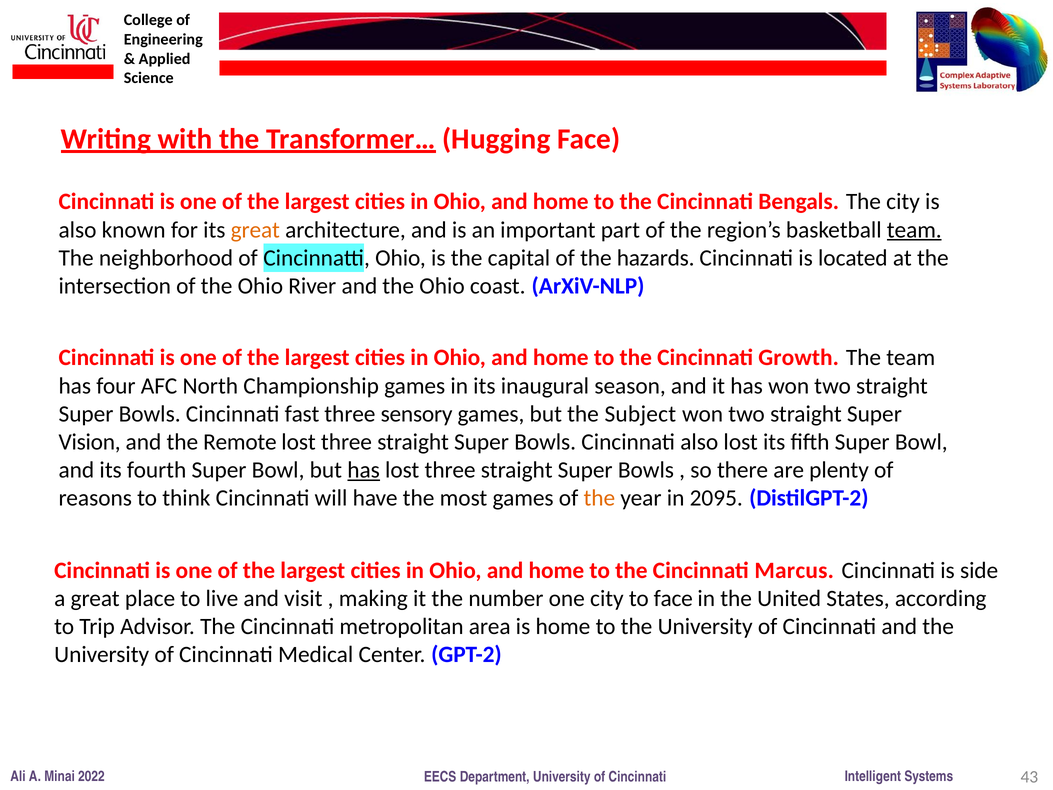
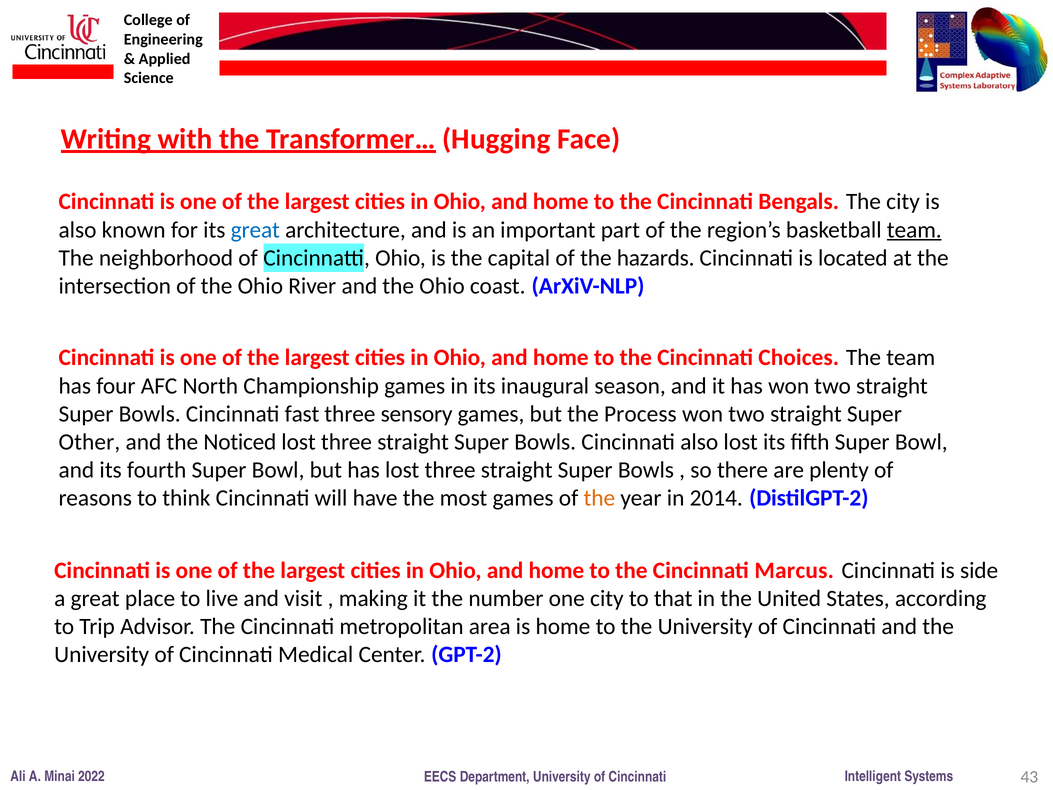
great colour: orange -> blue (255, 230)
Growth: Growth -> Choices (799, 358)
Subject: Subject -> Process (640, 414)
Vision: Vision -> Other (89, 442)
Remote: Remote -> Noticed (240, 442)
has underline: present -> none (364, 470)
2095: 2095 -> 2014 (716, 498)
to face: face -> that (673, 598)
